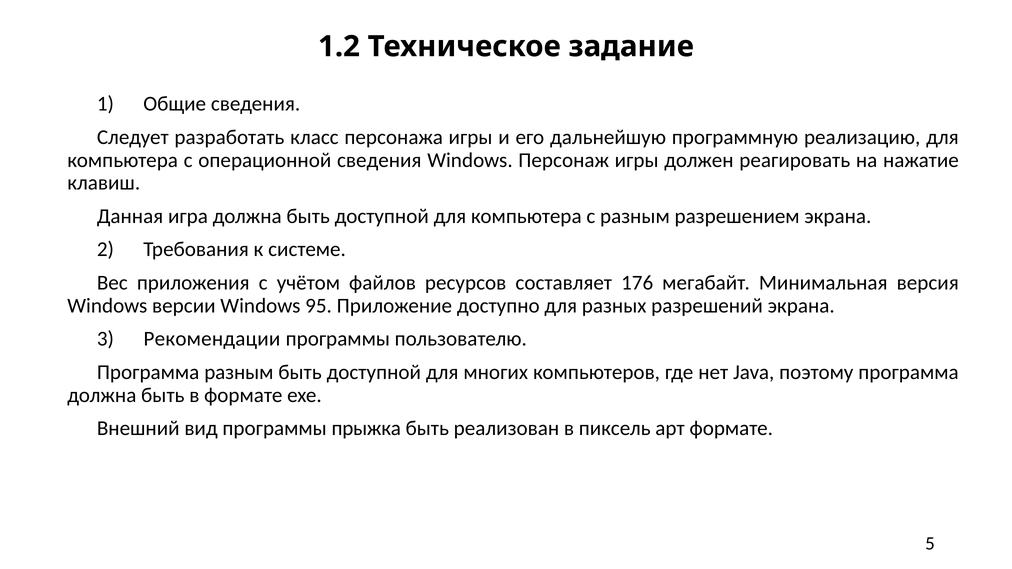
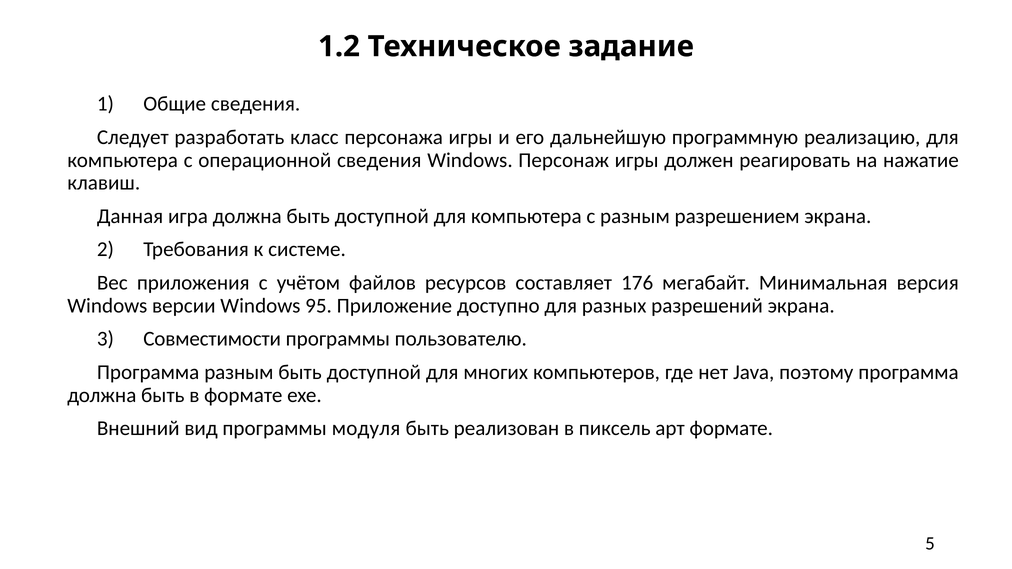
Рекомендации: Рекомендации -> Совместимости (212, 339)
прыжка: прыжка -> модуля (366, 429)
